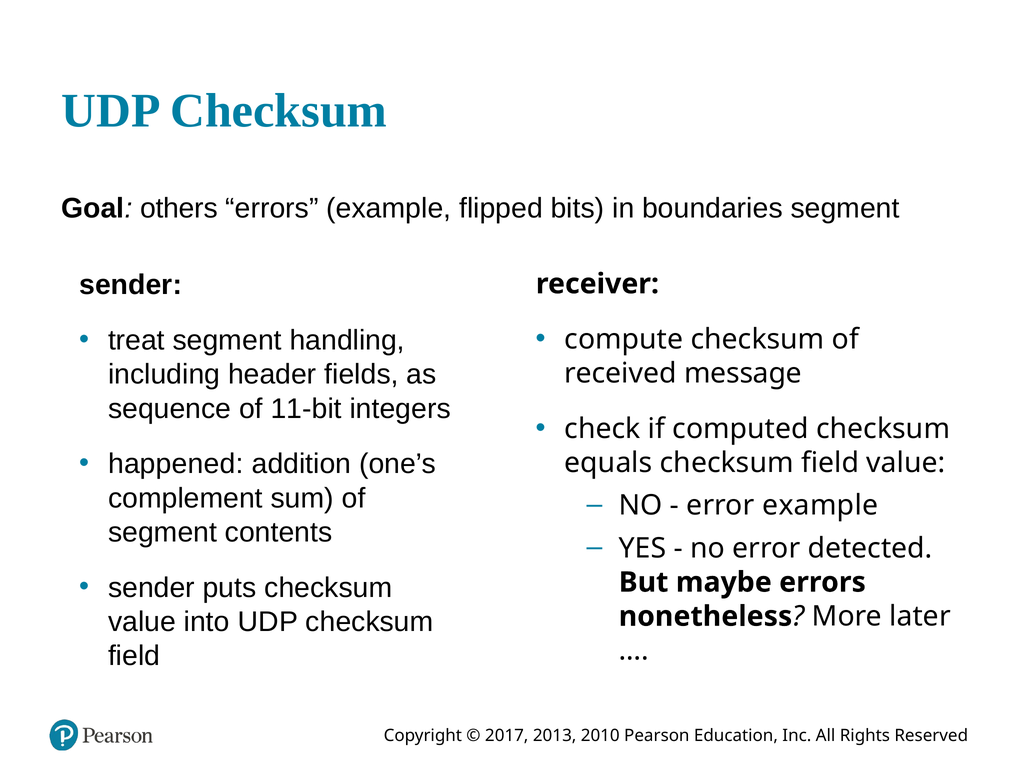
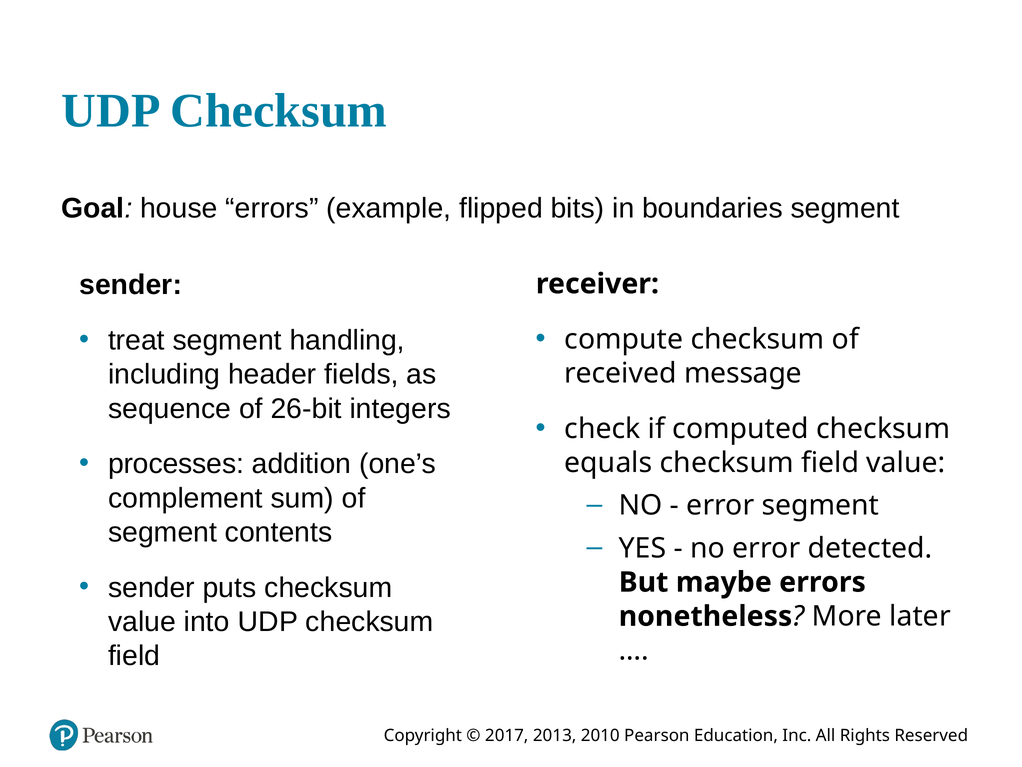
others: others -> house (179, 208)
11-bit: 11-bit -> 26-bit (306, 408)
happened: happened -> processes (176, 464)
error example: example -> segment (820, 505)
